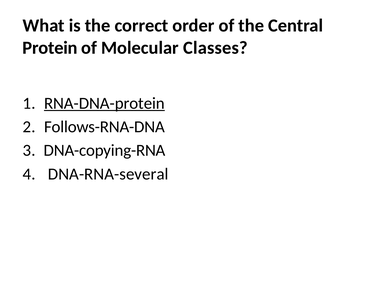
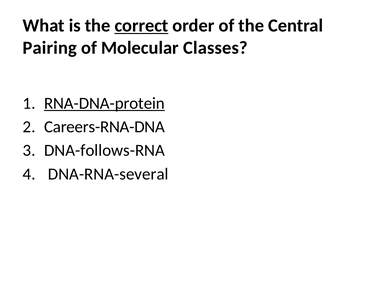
correct underline: none -> present (141, 26)
Protein: Protein -> Pairing (50, 48)
Follows-RNA-DNA: Follows-RNA-DNA -> Careers-RNA-DNA (104, 127)
DNA-copying-RNA: DNA-copying-RNA -> DNA-follows-RNA (104, 151)
